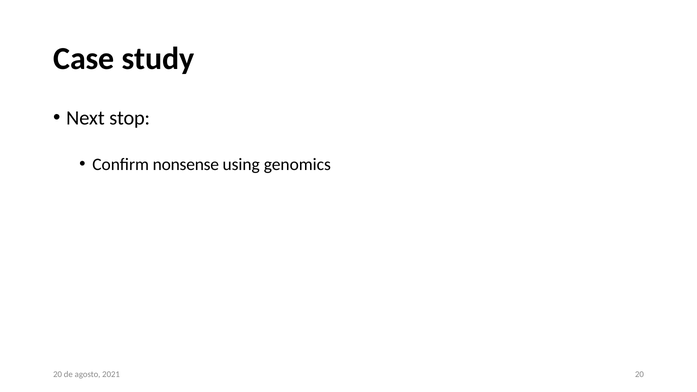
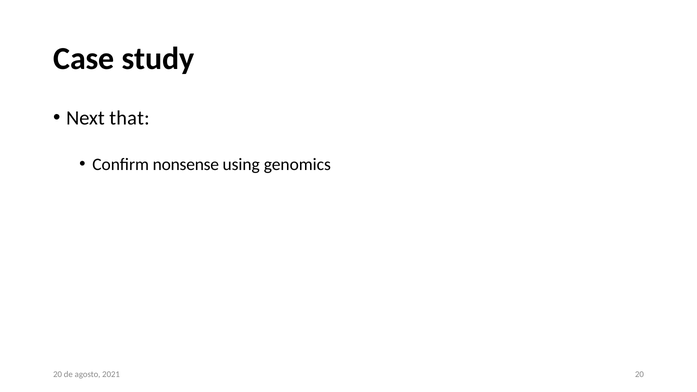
stop: stop -> that (129, 118)
